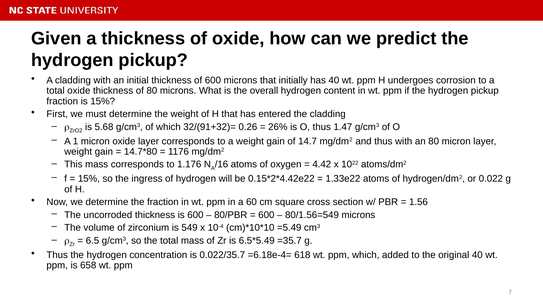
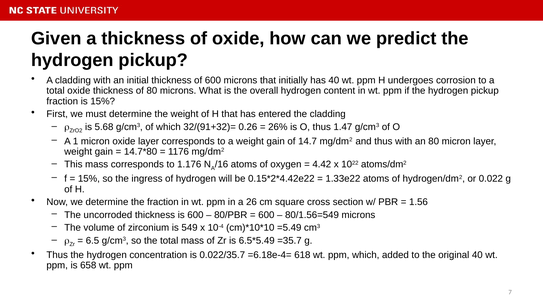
60: 60 -> 26 (251, 202)
